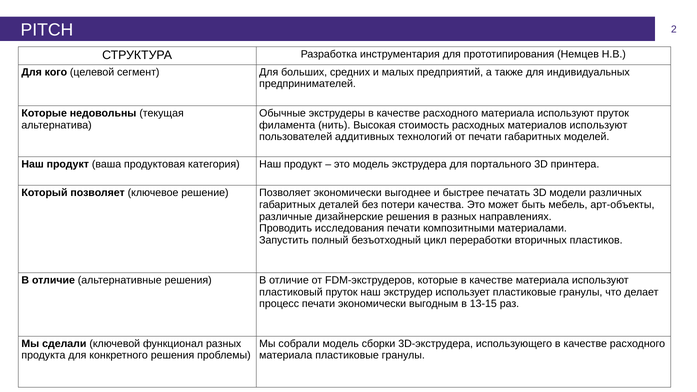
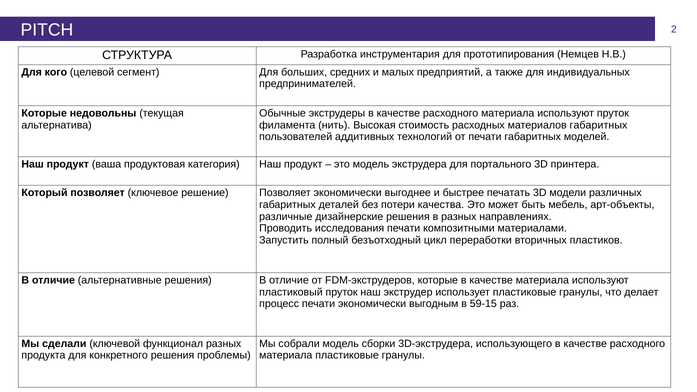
материалов используют: используют -> габаритных (598, 125)
13-15: 13-15 -> 59-15 (483, 304)
